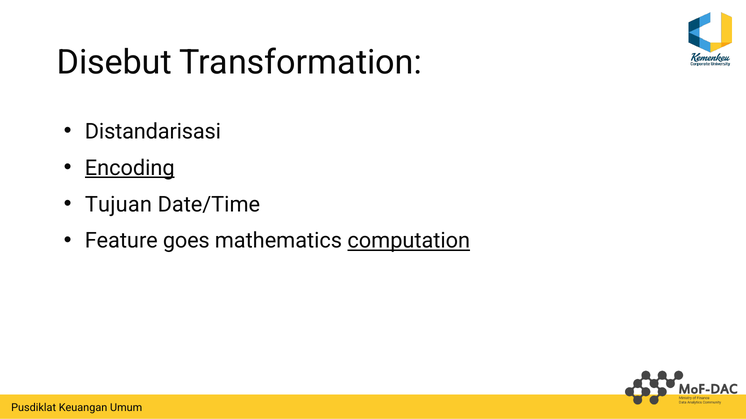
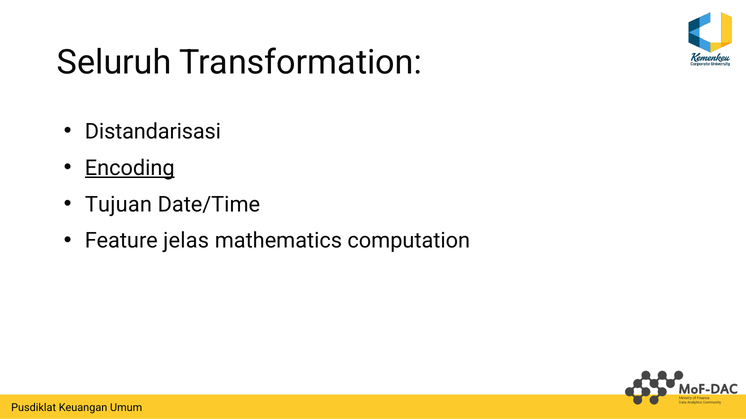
Disebut: Disebut -> Seluruh (114, 63)
goes: goes -> jelas (186, 241)
computation underline: present -> none (409, 241)
